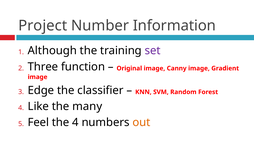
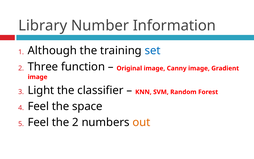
Project: Project -> Library (43, 26)
set colour: purple -> blue (153, 51)
Edge: Edge -> Light (41, 90)
Like: Like -> Feel (38, 106)
many: many -> space (87, 106)
the 4: 4 -> 2 (75, 122)
